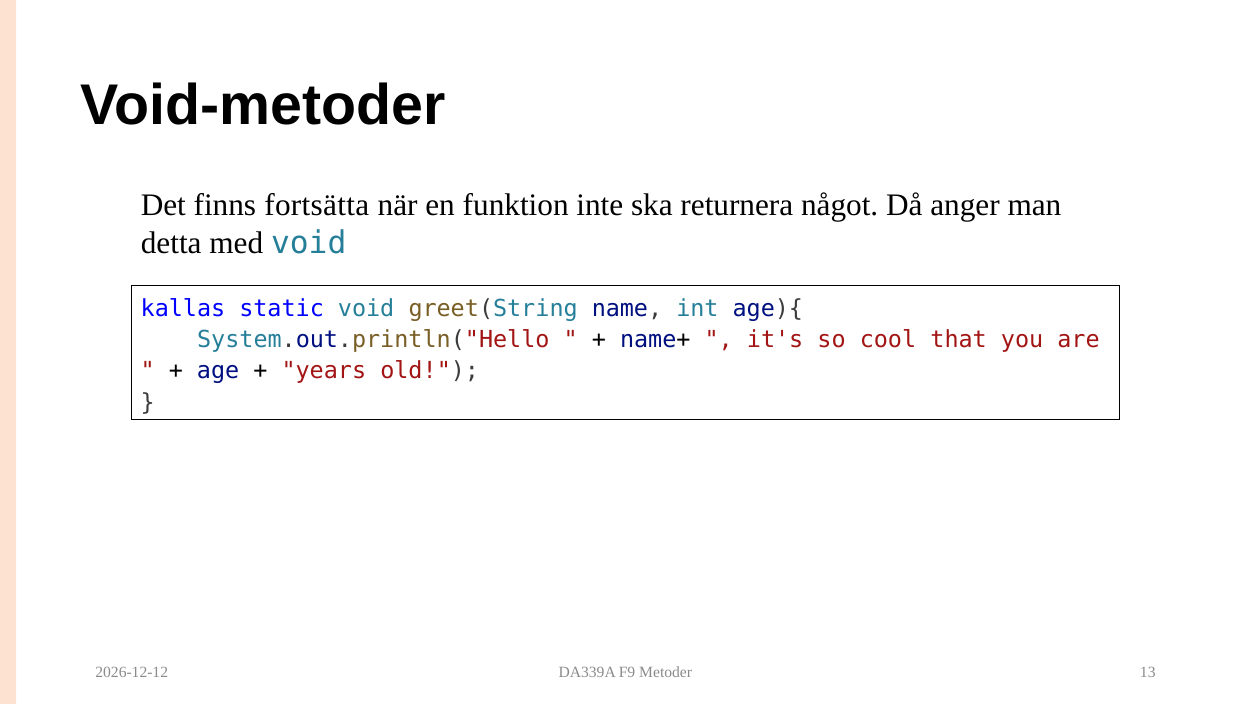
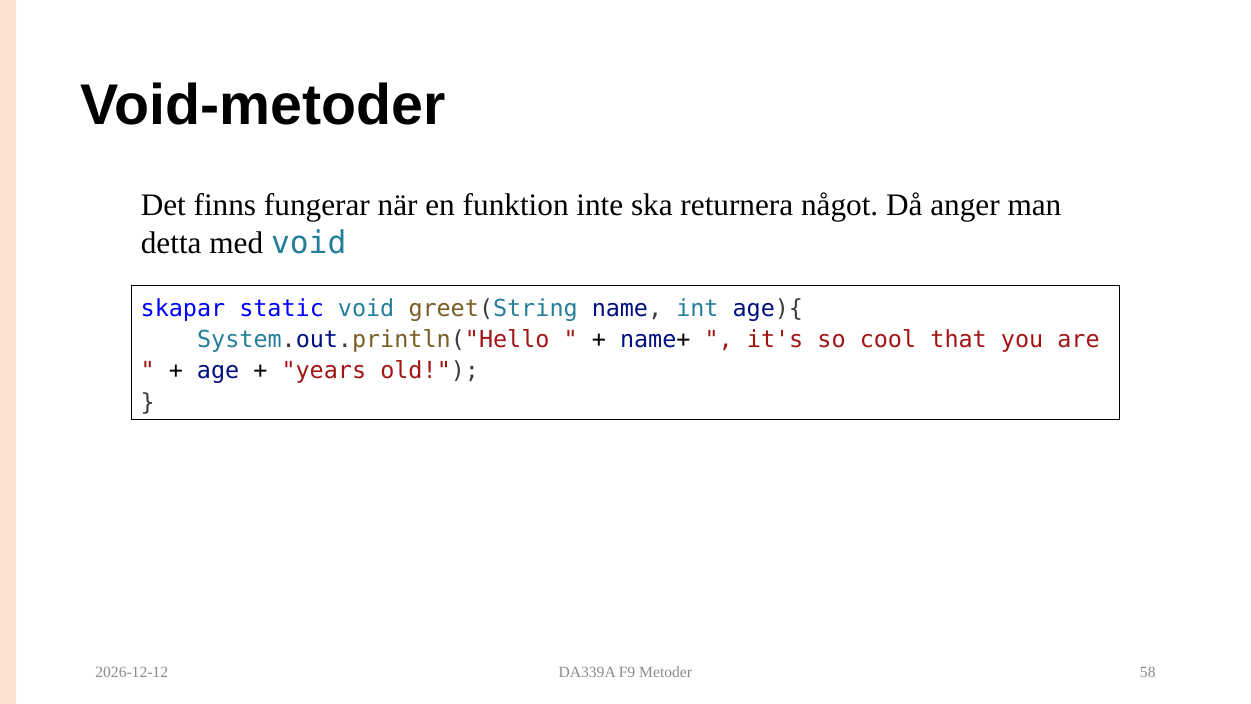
fortsätta: fortsätta -> fungerar (317, 205)
kallas: kallas -> skapar (183, 308)
13: 13 -> 58 (1148, 672)
